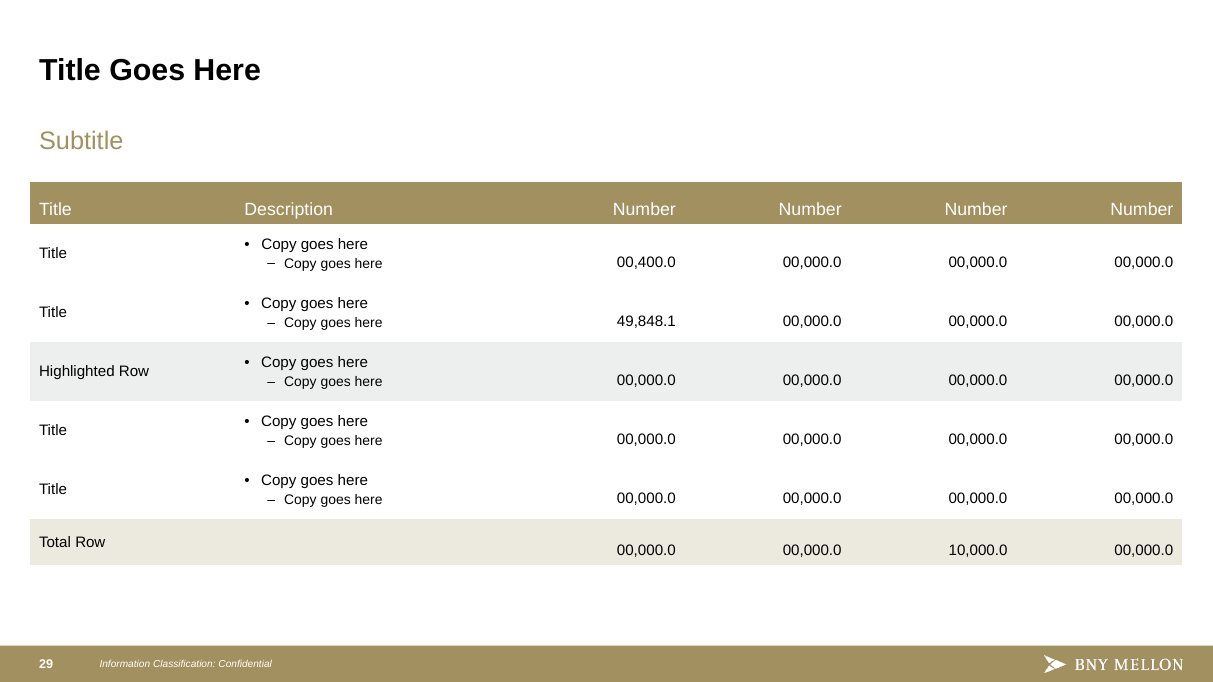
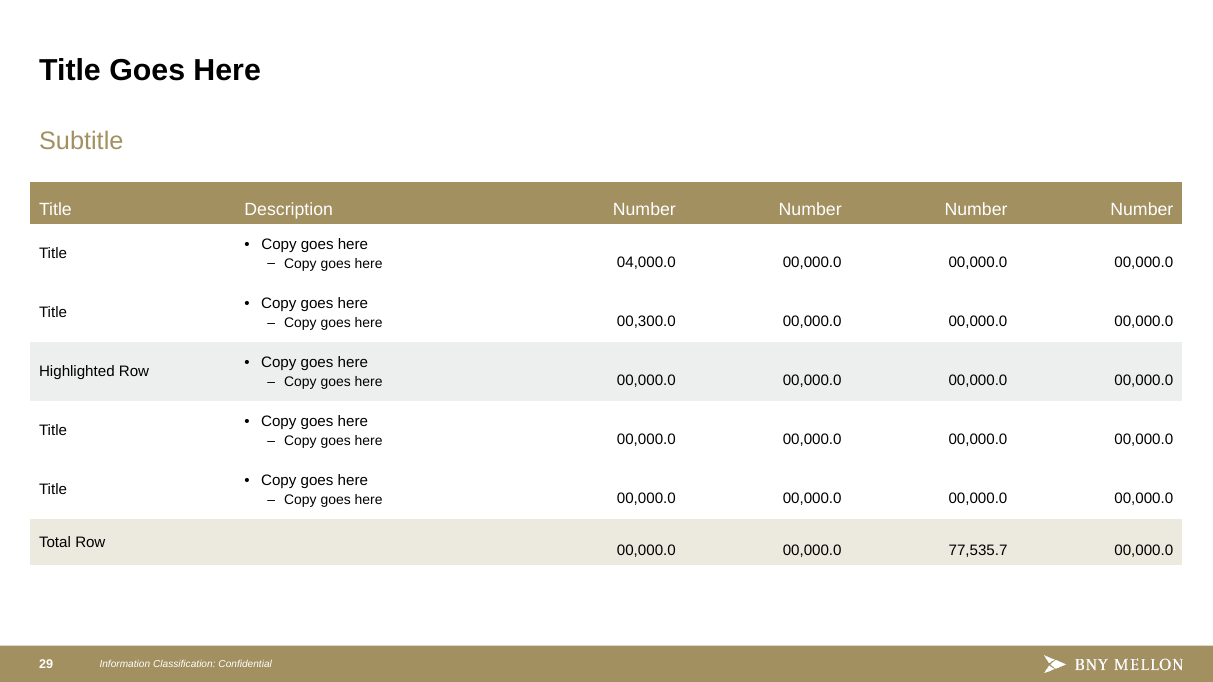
00,400.0: 00,400.0 -> 04,000.0 (646, 262)
49,848.1: 49,848.1 -> 00,300.0 (646, 321)
10,000.0: 10,000.0 -> 77,535.7 (978, 551)
